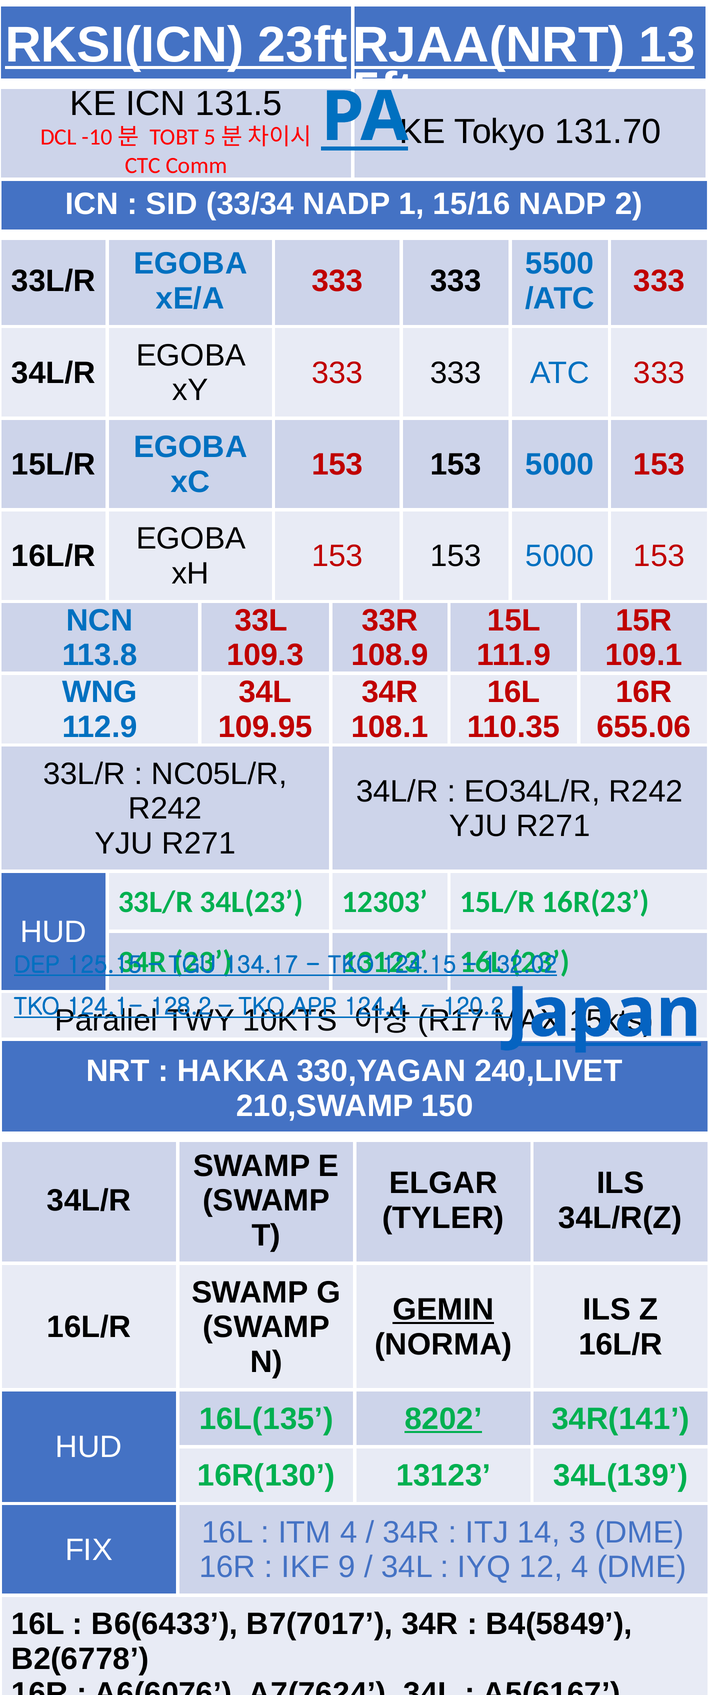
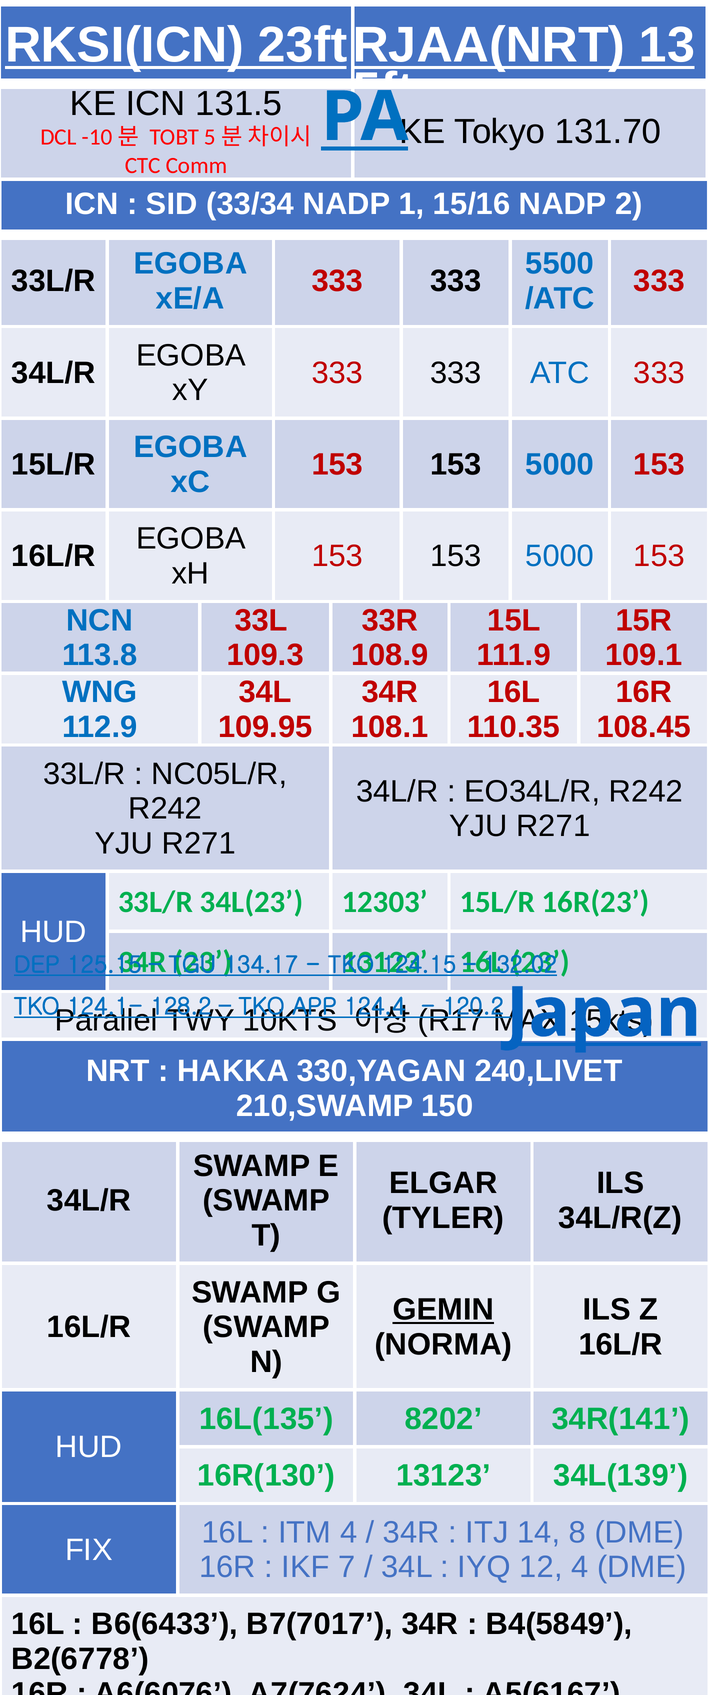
655.06: 655.06 -> 108.45 (644, 727)
8202 underline: present -> none (443, 1418)
3: 3 -> 8 (577, 1532)
9: 9 -> 7 (347, 1566)
